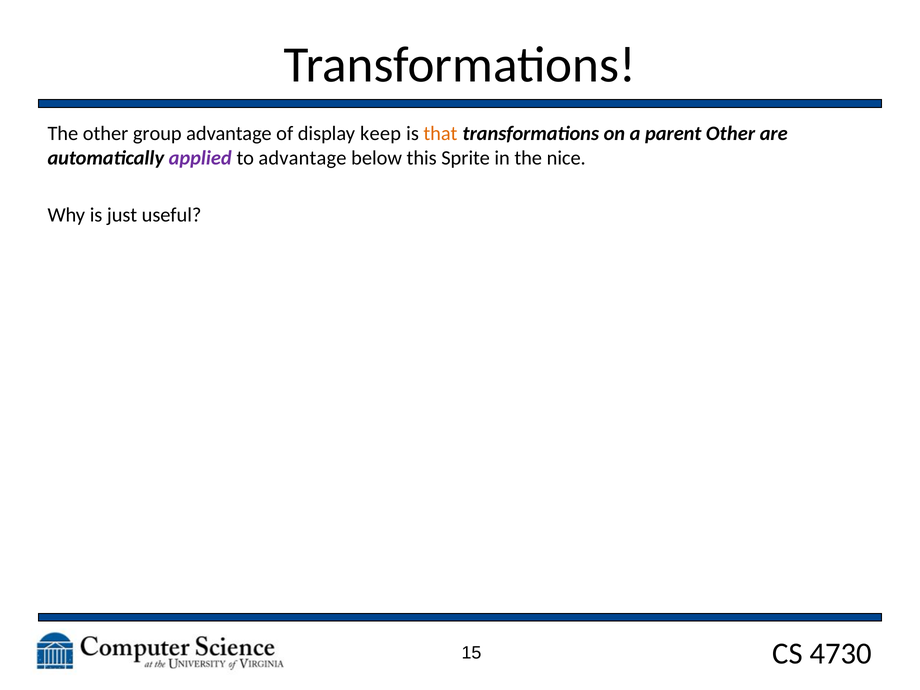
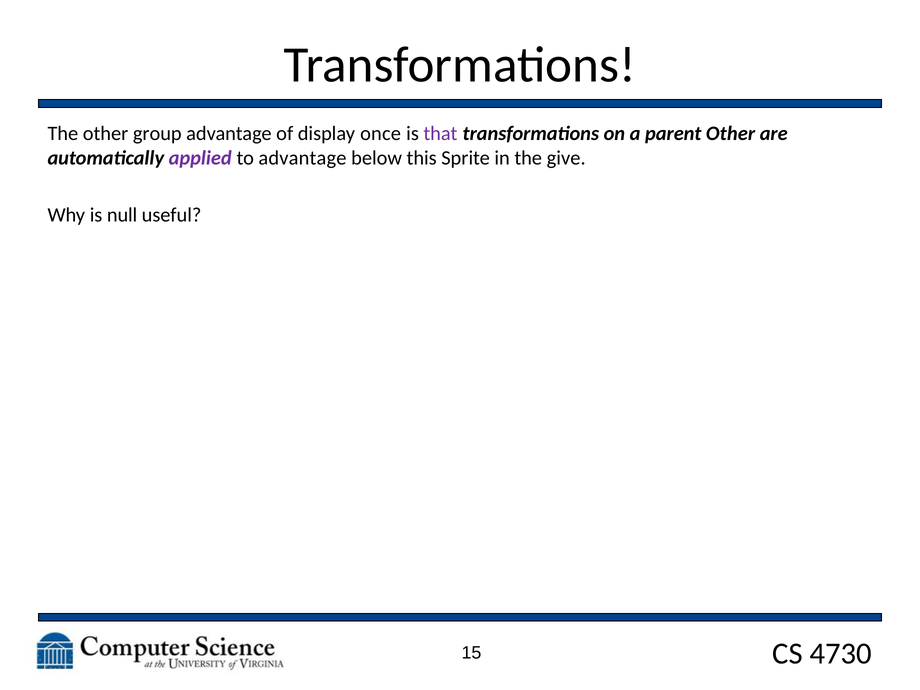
keep: keep -> once (381, 133)
that colour: orange -> purple (440, 133)
nice: nice -> give (566, 158)
just: just -> null (122, 215)
